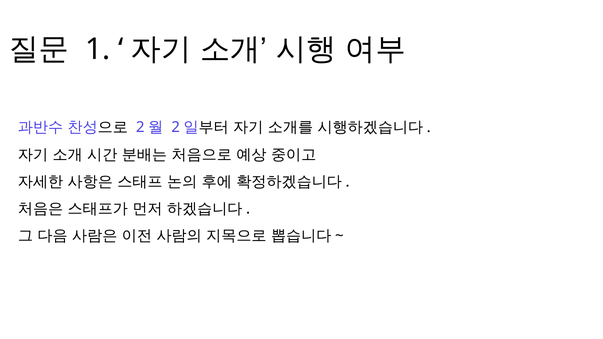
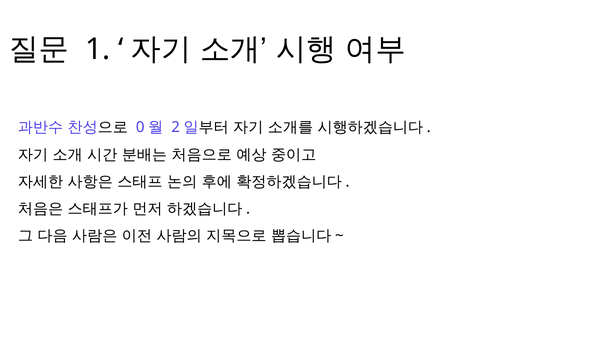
2: 2 -> 0 (140, 128)
